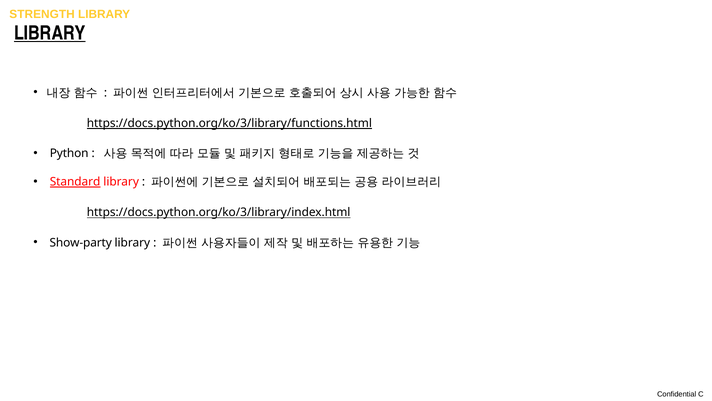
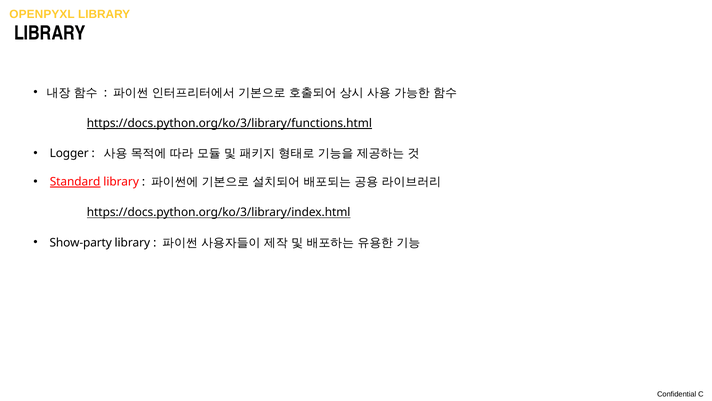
STRENGTH: STRENGTH -> OPENPYXL (42, 14)
LIBRARY underline: present -> none (50, 33)
Python: Python -> Logger (69, 153)
